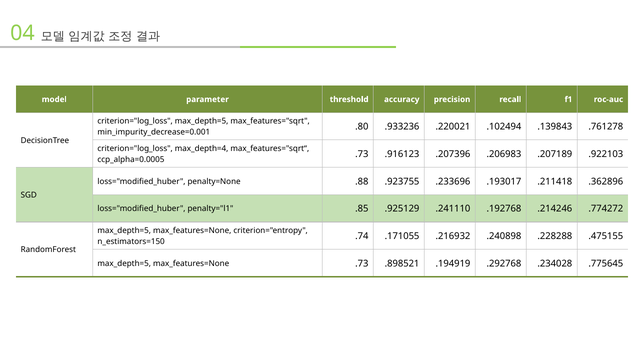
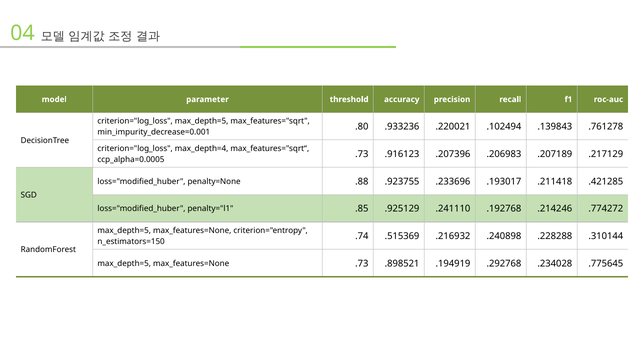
.922103: .922103 -> .217129 (606, 154)
.362896: .362896 -> .421285 (606, 182)
.171055: .171055 -> .515369 (402, 236)
.475155: .475155 -> .310144 (606, 236)
